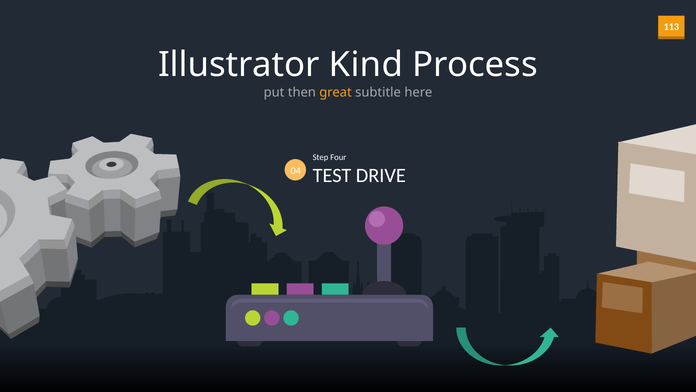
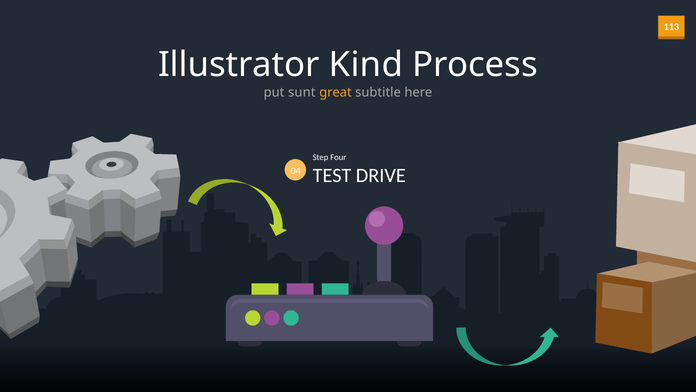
then: then -> sunt (302, 92)
